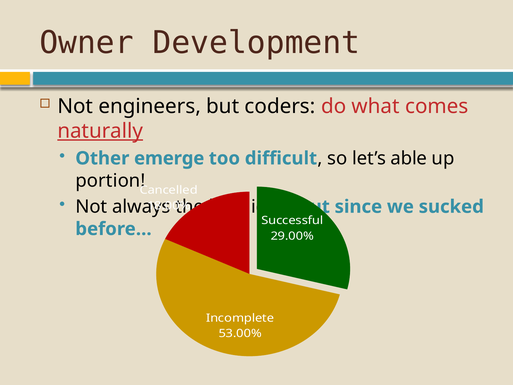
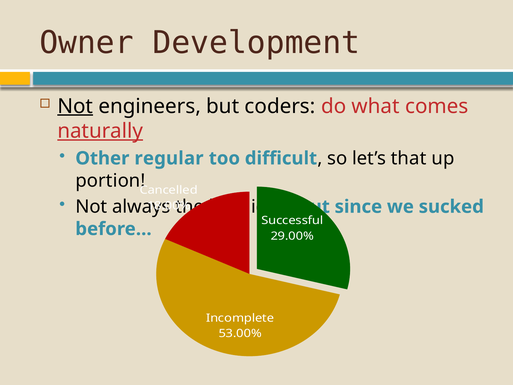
Not underline: none -> present (75, 106)
emerge: emerge -> regular (169, 158)
able: able -> that (409, 158)
